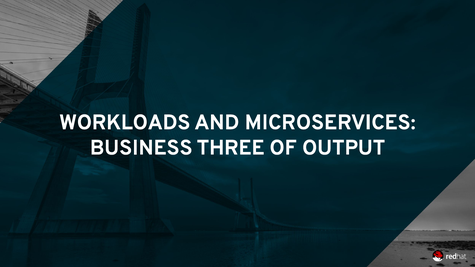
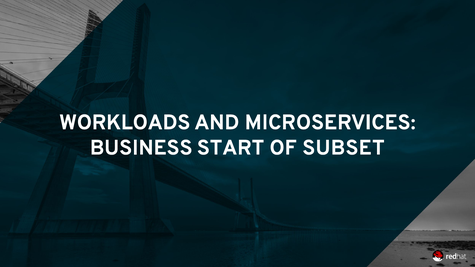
THREE: THREE -> START (231, 148)
OUTPUT: OUTPUT -> SUBSET (344, 148)
